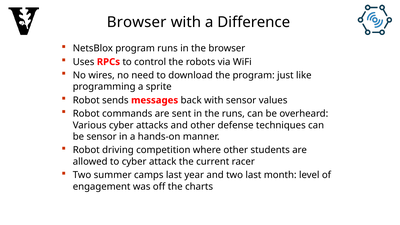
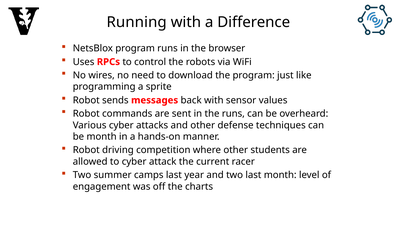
Browser: Browser -> Running (137, 22)
be sensor: sensor -> month (102, 137)
